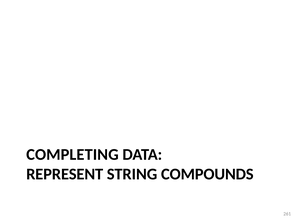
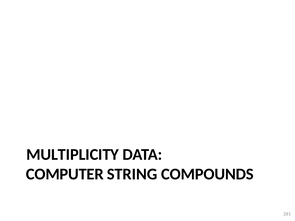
COMPLETING: COMPLETING -> MULTIPLICITY (73, 155)
REPRESENT: REPRESENT -> COMPUTER (65, 174)
